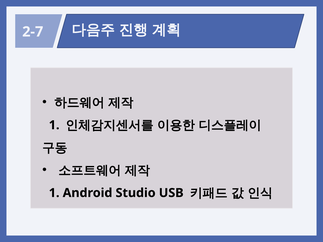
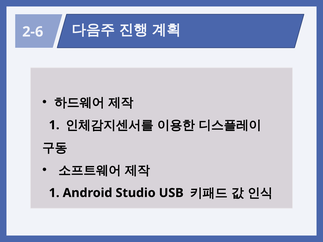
2-7: 2-7 -> 2-6 (33, 32)
